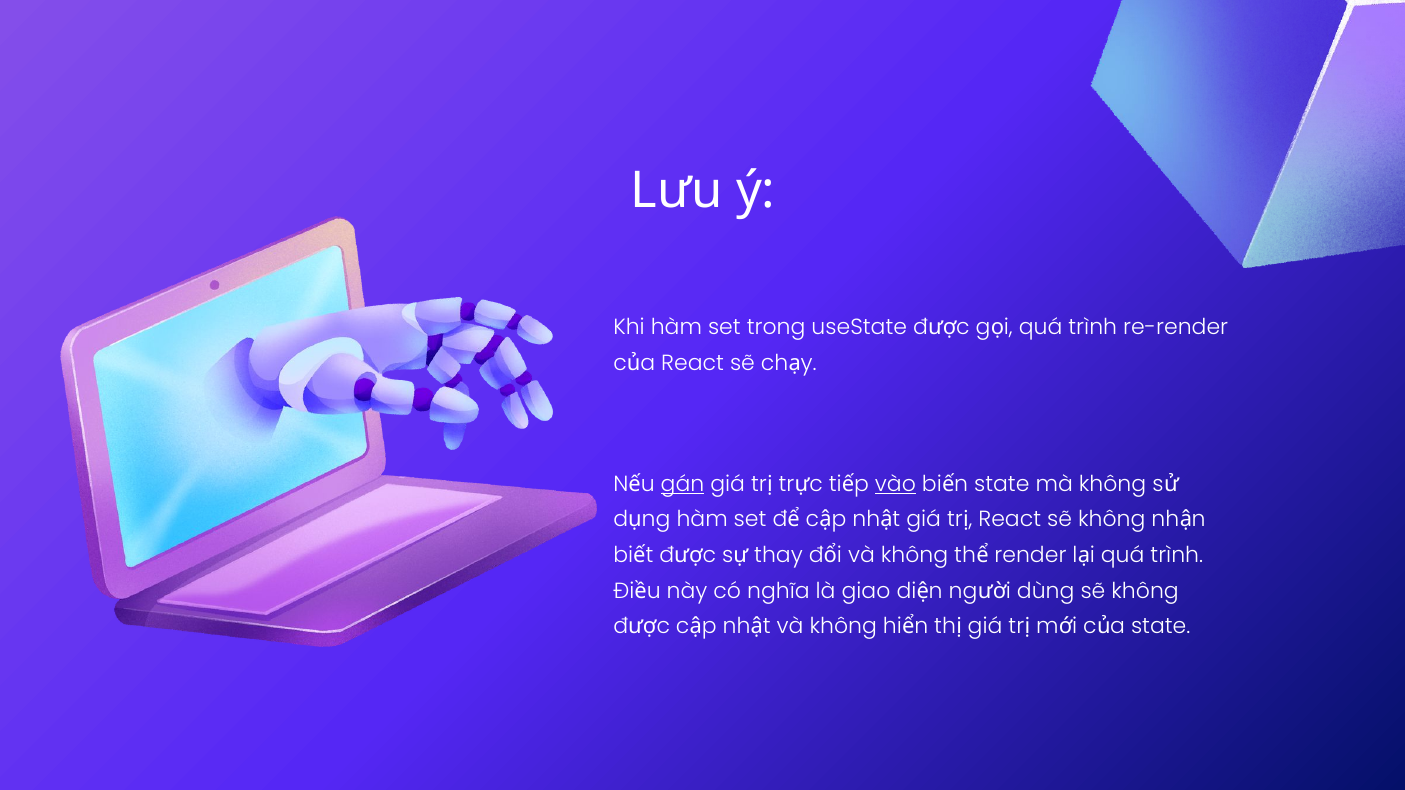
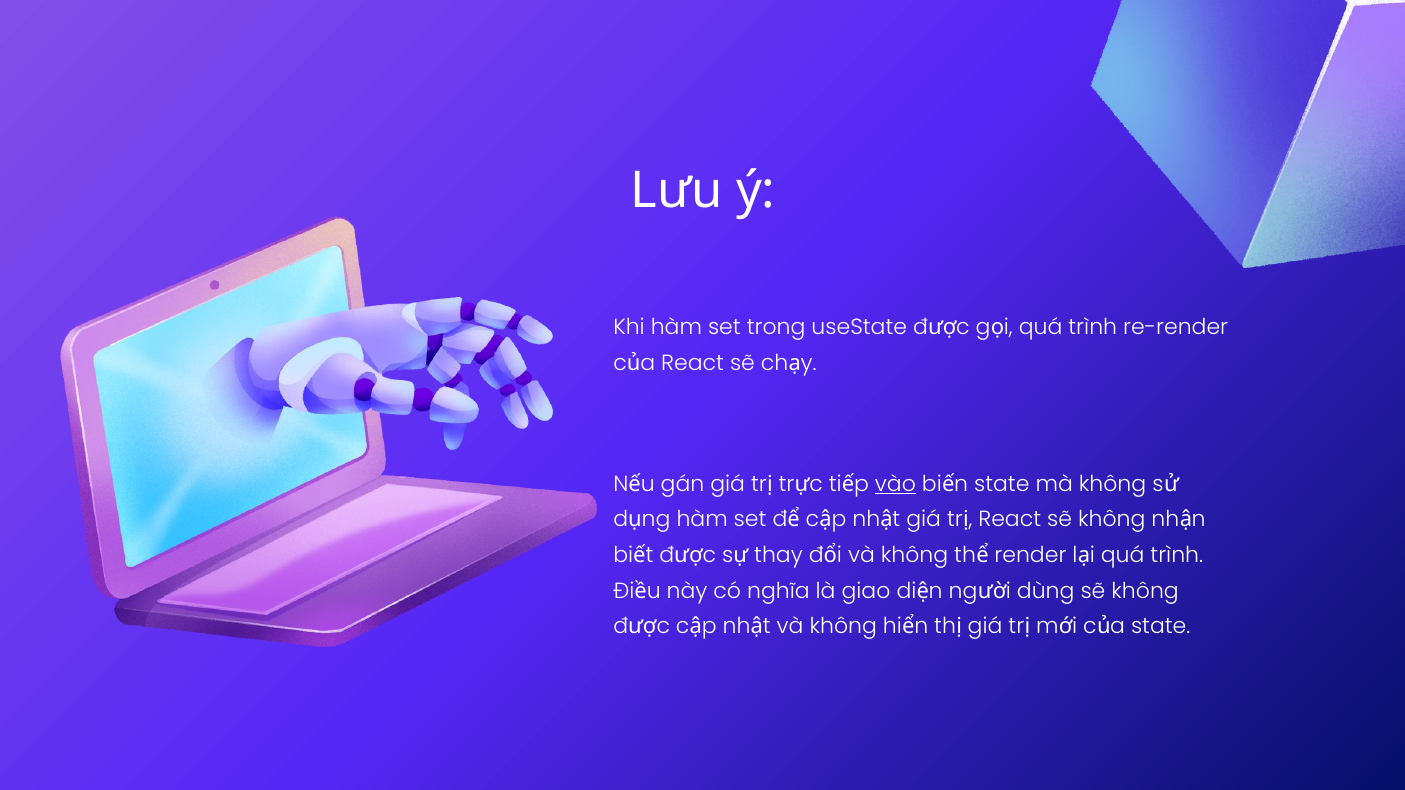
gán underline: present -> none (683, 484)
